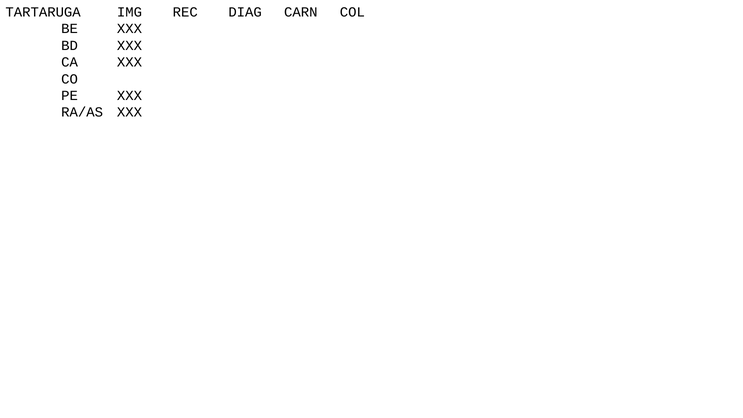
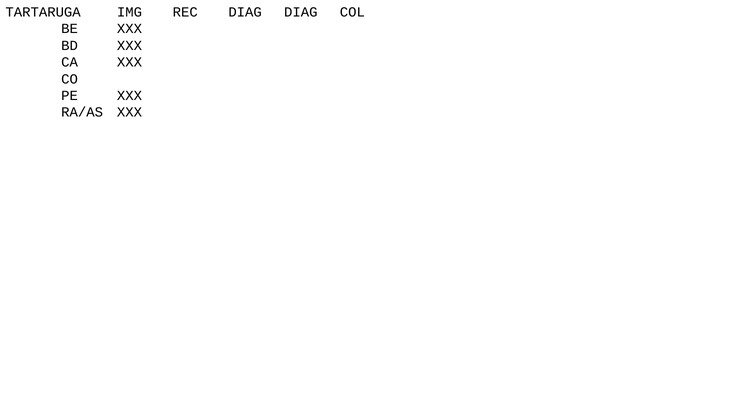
DIAG CARN: CARN -> DIAG (301, 12)
